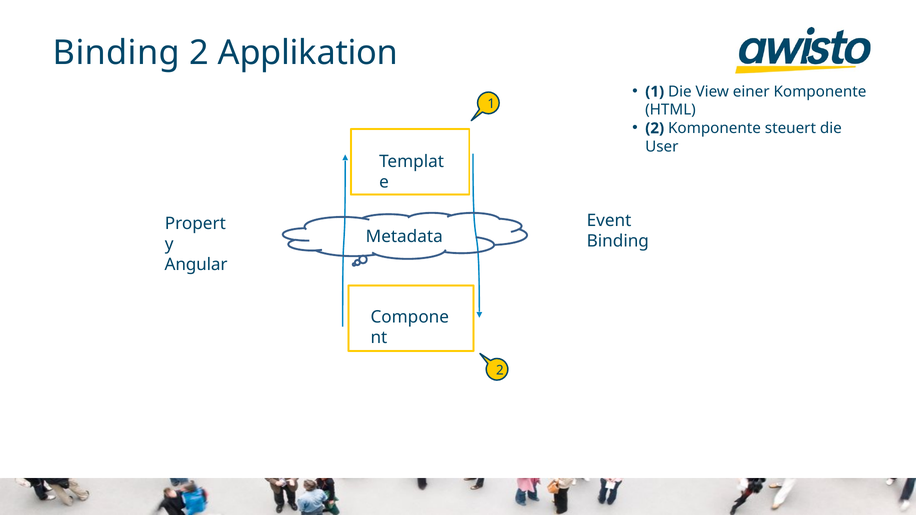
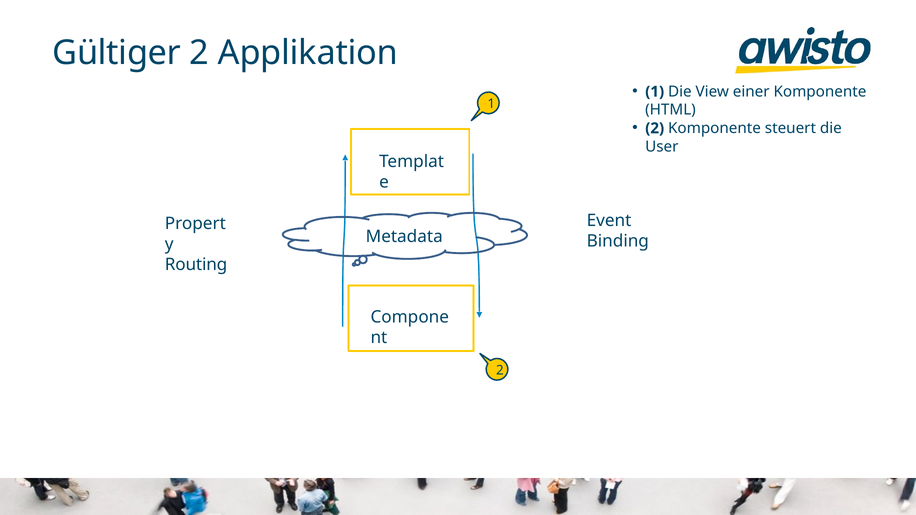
Binding: Binding -> Gültiger (117, 53)
Angular: Angular -> Routing (196, 265)
